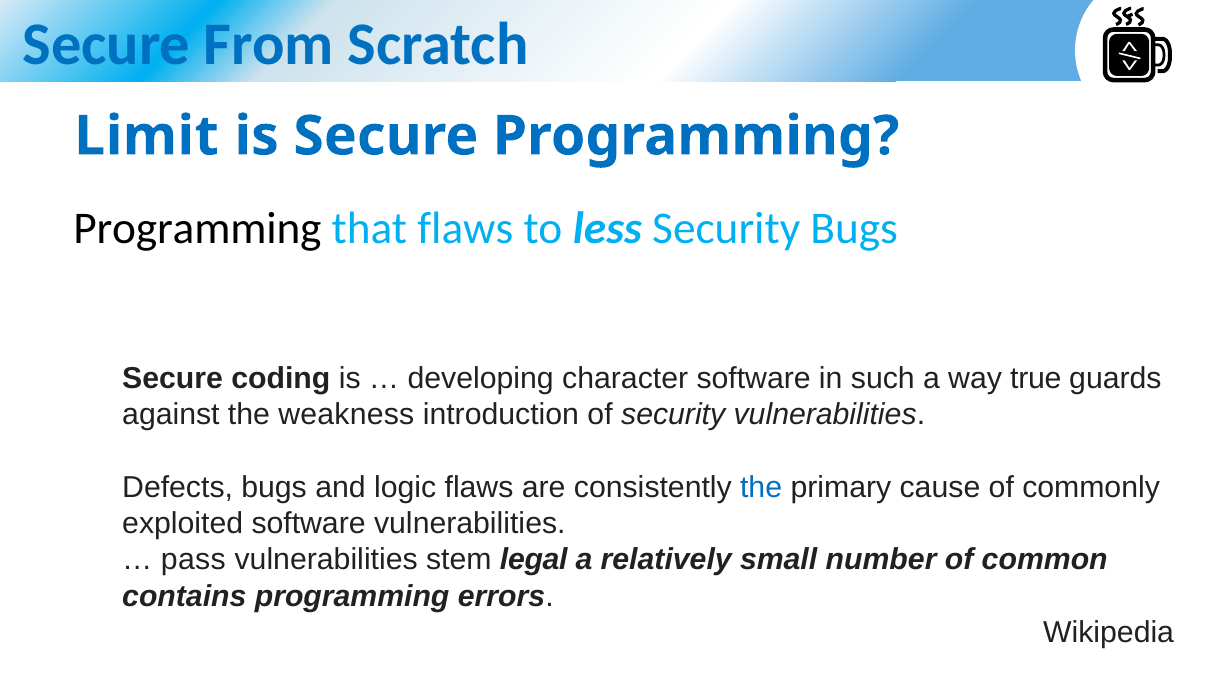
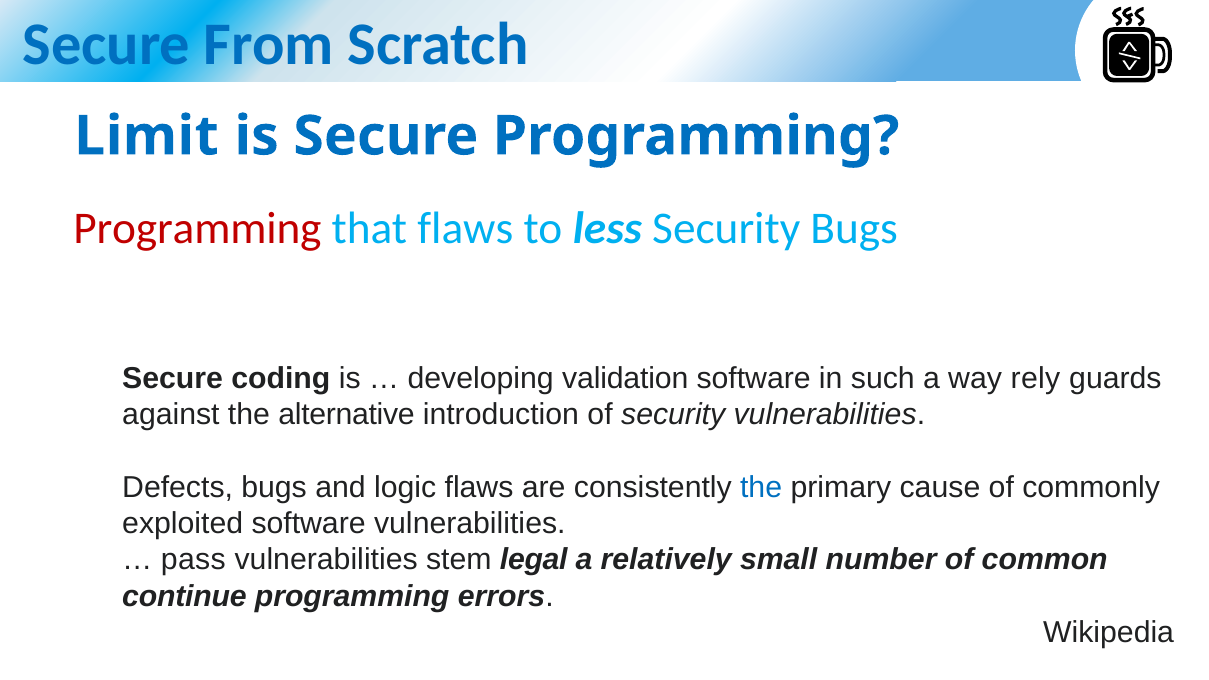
Programming colour: black -> red (197, 229)
character: character -> validation (625, 379)
true: true -> rely (1036, 379)
weakness: weakness -> alternative (347, 415)
contains: contains -> continue (184, 596)
